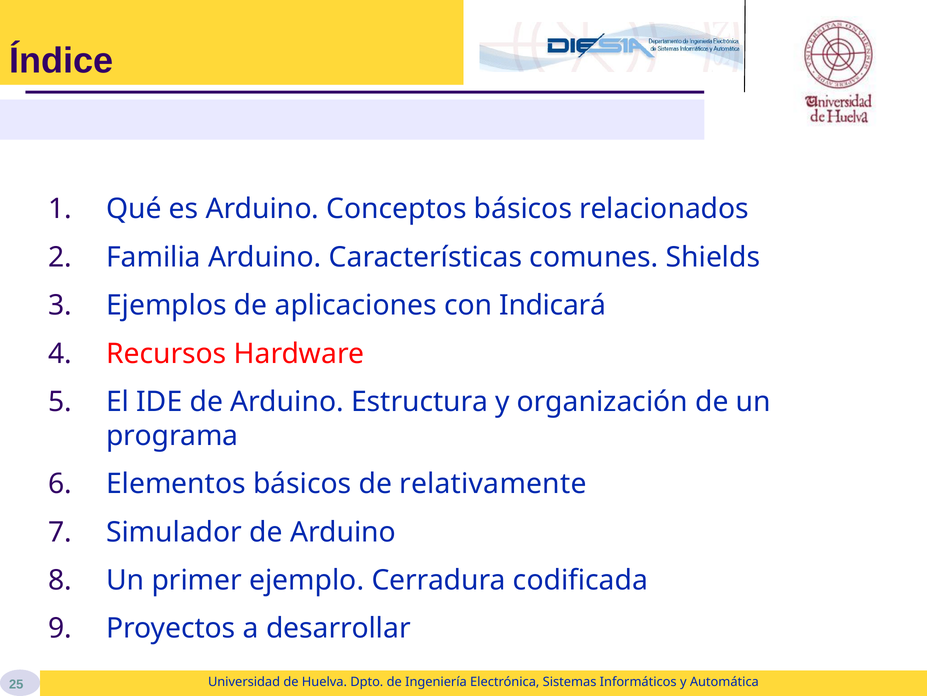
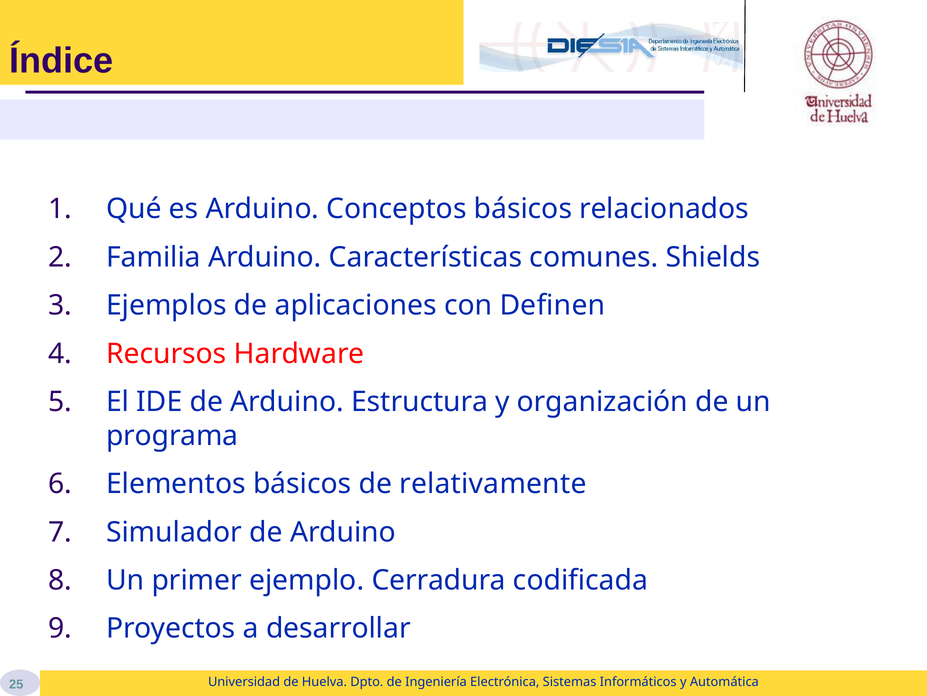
Indicará: Indicará -> Definen (552, 305)
